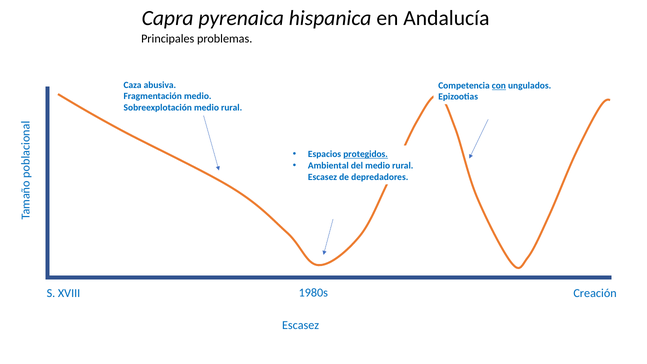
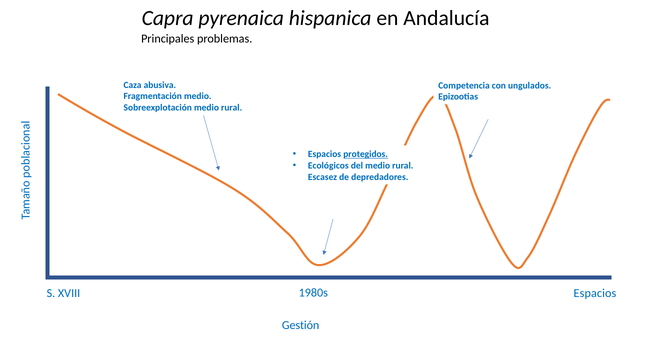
con underline: present -> none (499, 85)
Ambiental: Ambiental -> Ecológicos (328, 166)
XVIII Creación: Creación -> Espacios (595, 293)
Escasez: Escasez -> Gestión (301, 325)
